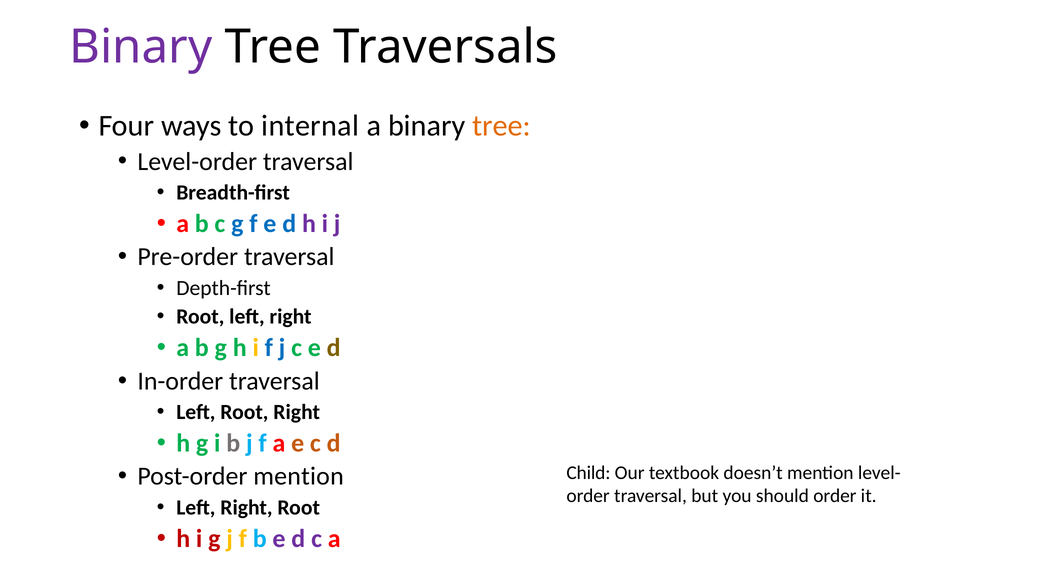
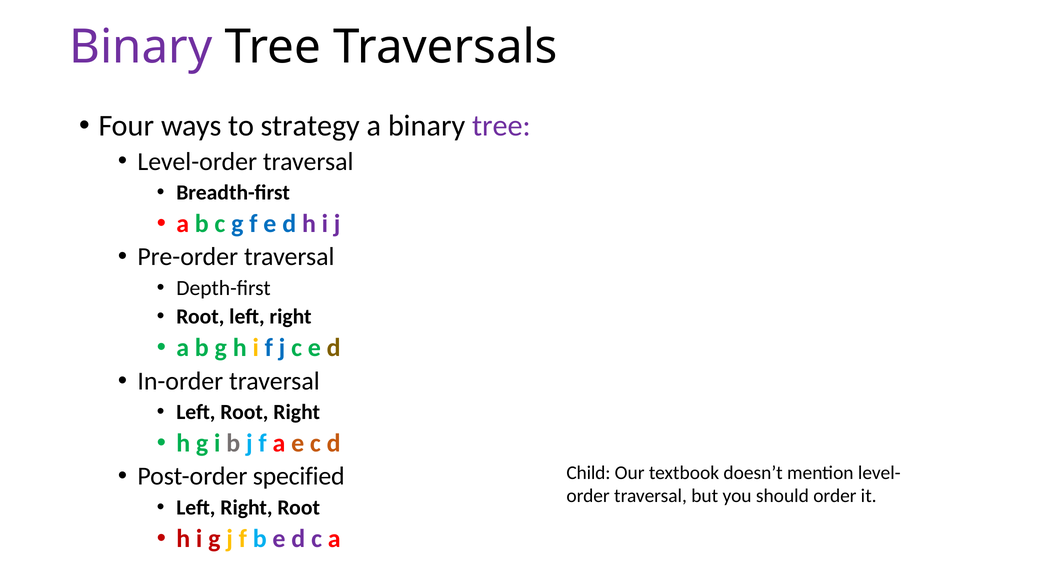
internal: internal -> strategy (310, 126)
tree colour: orange -> purple (502, 126)
Post-order mention: mention -> specified (299, 477)
